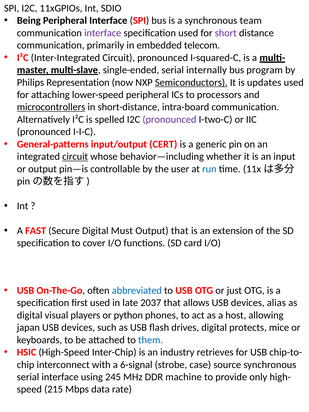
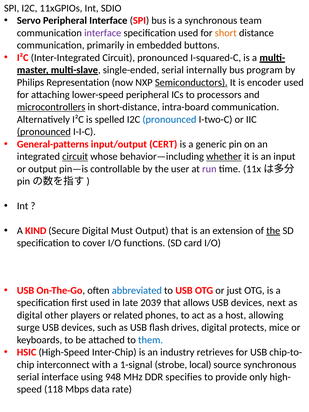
Being: Being -> Servo (29, 21)
short colour: purple -> orange (226, 33)
telecom: telecom -> buttons (202, 45)
updates: updates -> encoder (264, 82)
pronounced colour: purple -> blue (169, 119)
pronounced underline: none -> present (44, 132)
whether underline: none -> present (224, 157)
run colour: blue -> purple (209, 169)
FAST: FAST -> KIND (36, 231)
the underline: none -> present (273, 231)
2037: 2037 -> 2039 (151, 303)
alias: alias -> next (276, 303)
visual: visual -> other (56, 315)
python: python -> related (128, 315)
japan: japan -> surge (28, 328)
6-signal: 6-signal -> 1-signal (136, 365)
case: case -> local (200, 365)
245: 245 -> 948 (113, 377)
machine: machine -> specifies (184, 377)
215: 215 -> 118 (54, 389)
